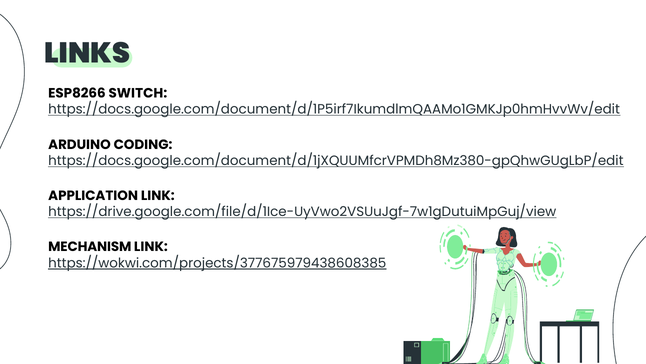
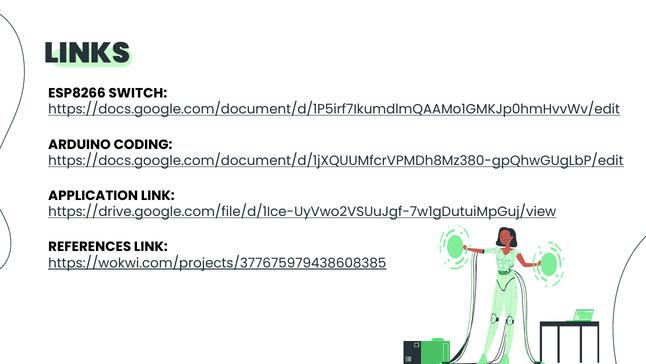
MECHANISM: MECHANISM -> REFERENCES (90, 247)
